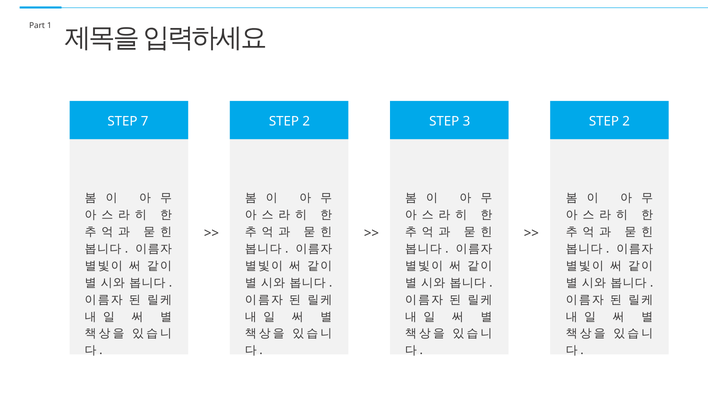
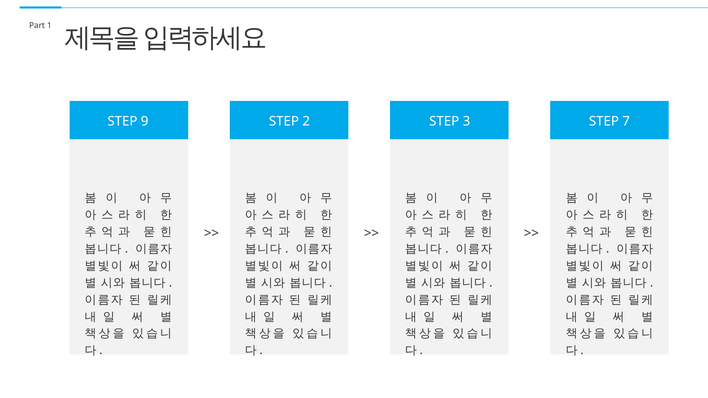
7: 7 -> 9 (145, 122)
3 STEP 2: 2 -> 7 (626, 122)
